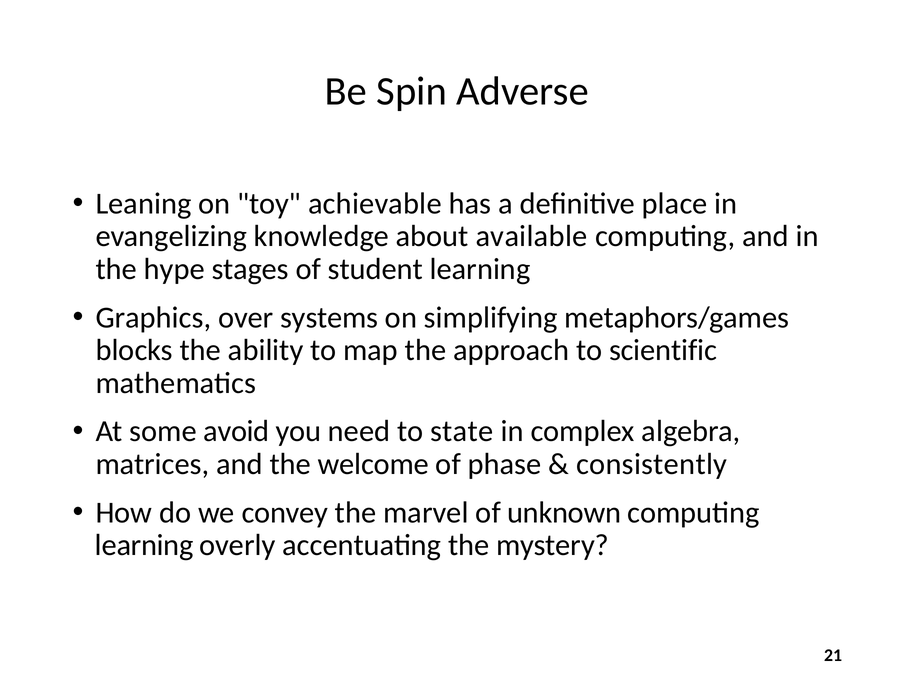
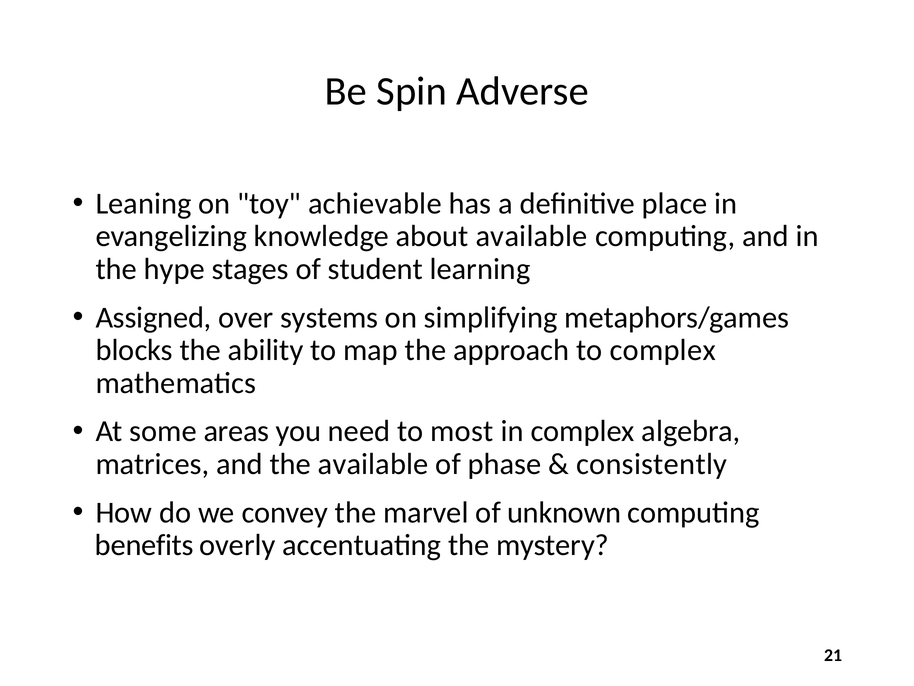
Graphics: Graphics -> Assigned (153, 317)
to scientific: scientific -> complex (663, 350)
avoid: avoid -> areas (236, 431)
state: state -> most (462, 431)
the welcome: welcome -> available (373, 464)
learning: learning -> benefits (144, 545)
